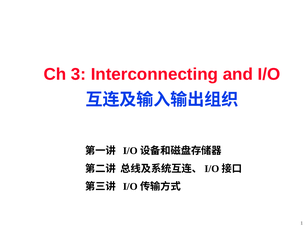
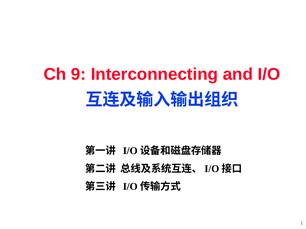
3: 3 -> 9 (79, 75)
